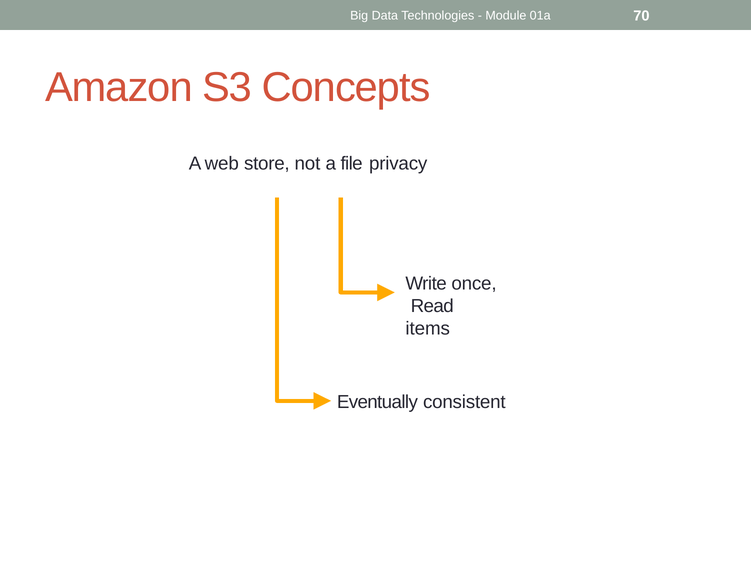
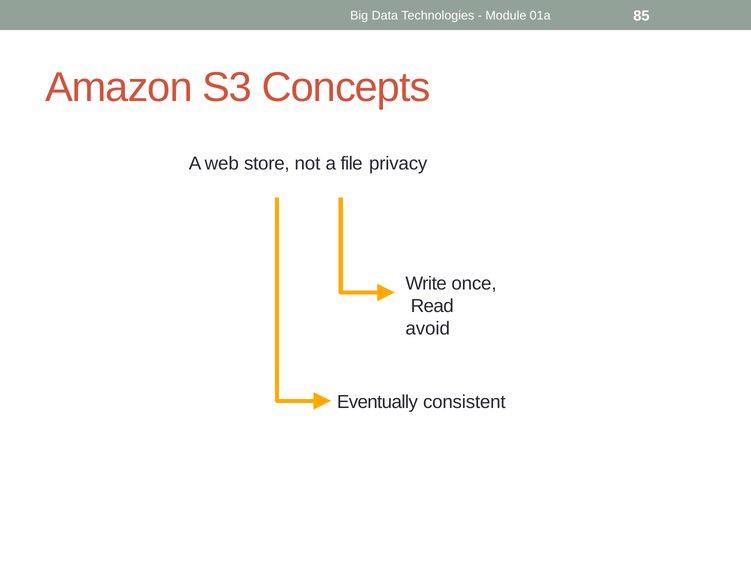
70: 70 -> 85 (641, 16)
items: items -> avoid (428, 329)
